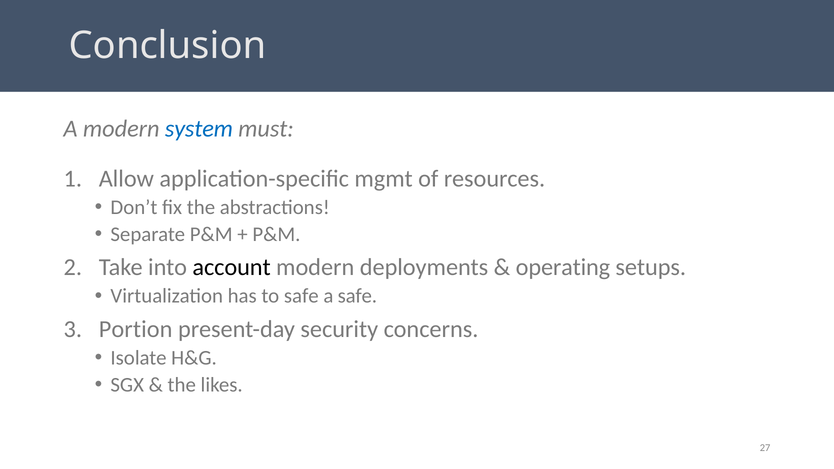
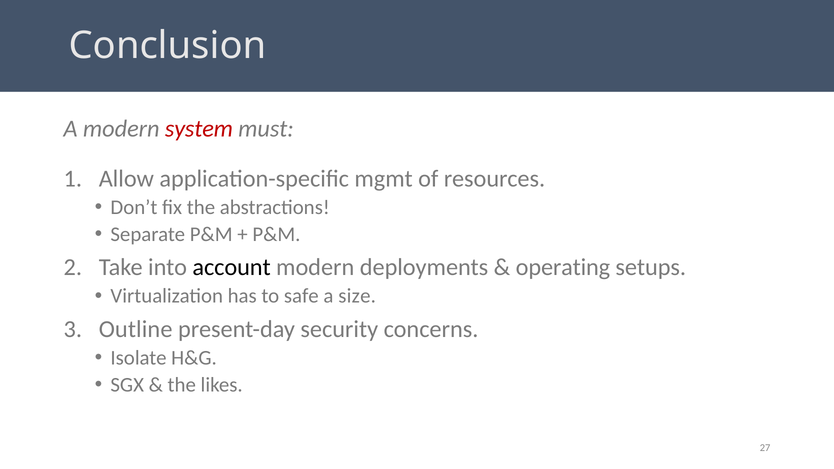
system colour: blue -> red (199, 129)
a safe: safe -> size (357, 296)
Portion: Portion -> Outline (136, 329)
